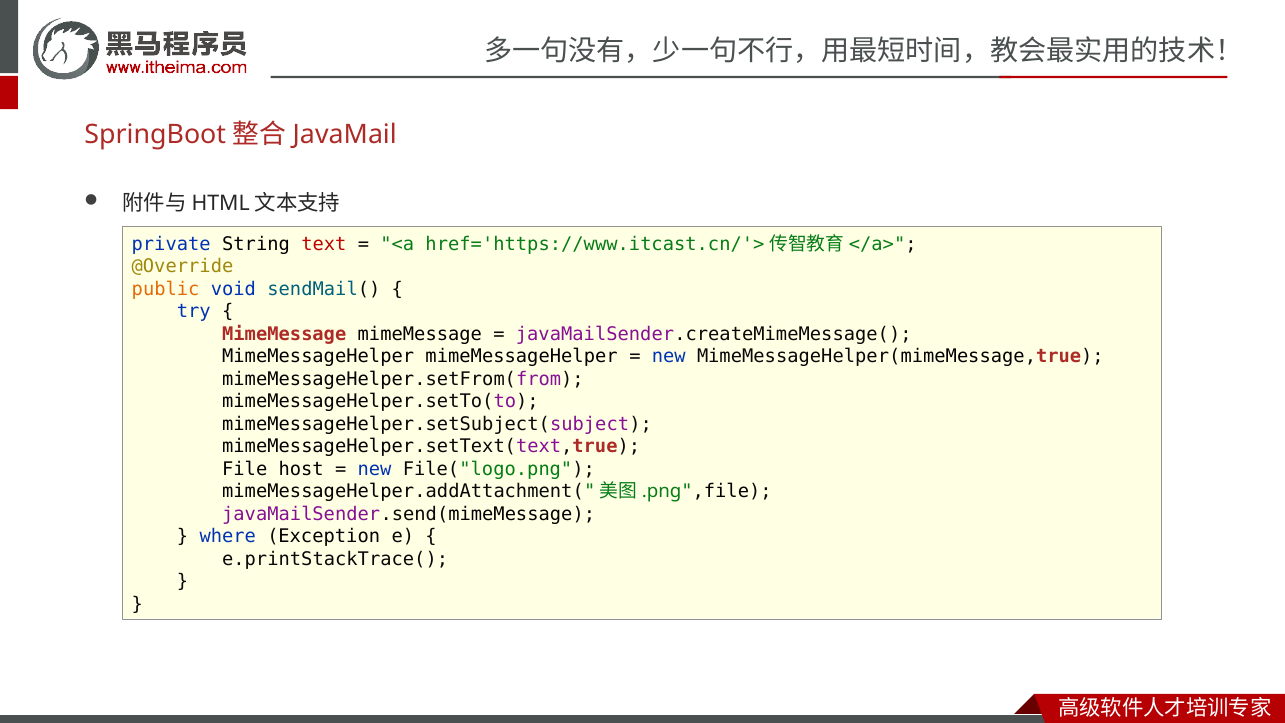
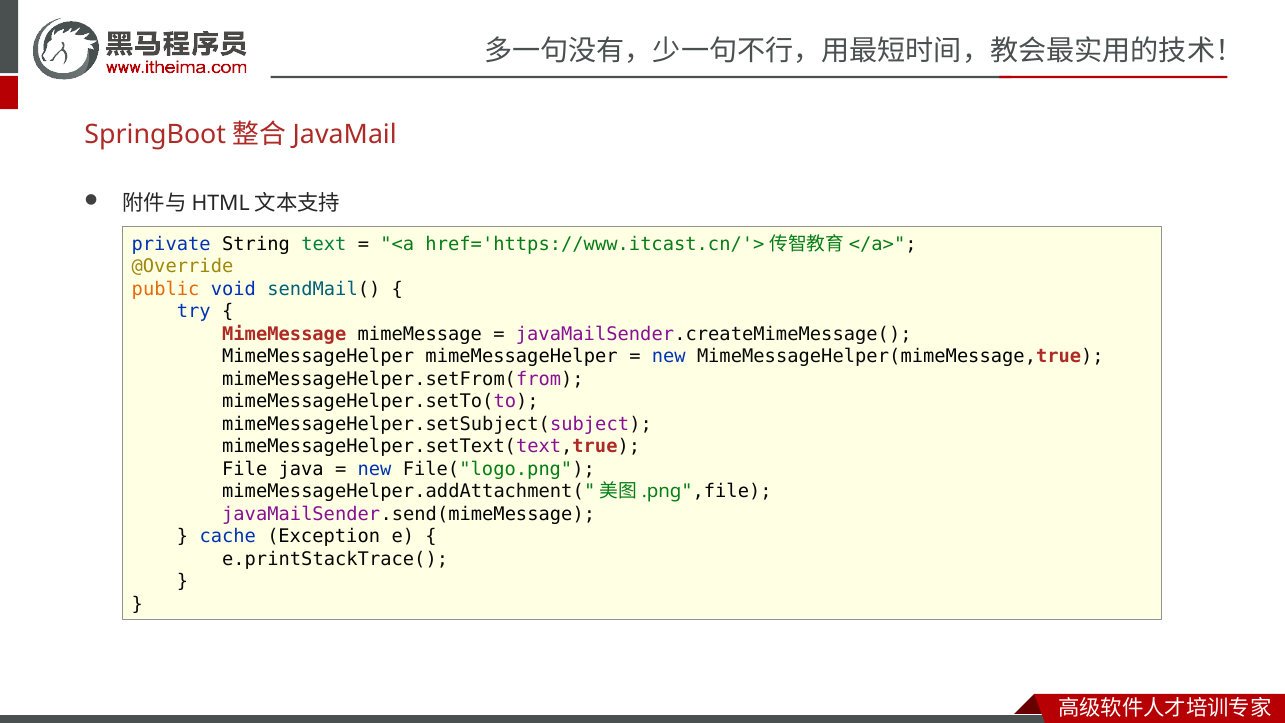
text colour: red -> green (324, 244)
host: host -> java (301, 469)
where: where -> cache (228, 536)
